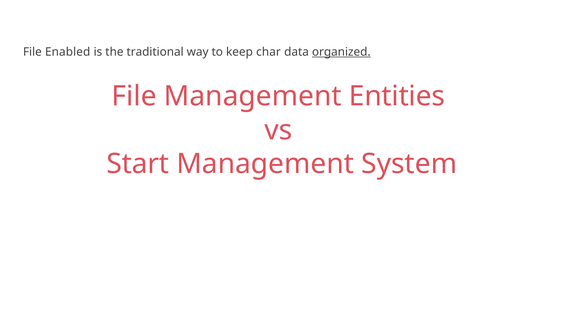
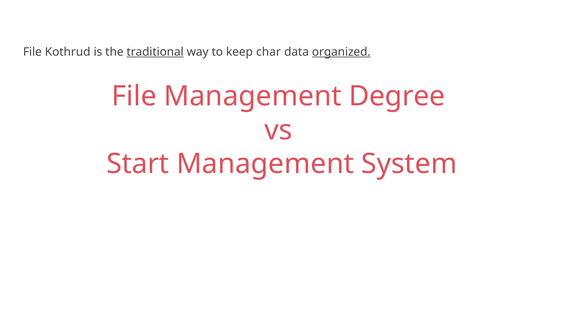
Enabled: Enabled -> Kothrud (68, 52)
traditional underline: none -> present (155, 52)
Entities: Entities -> Degree (397, 96)
